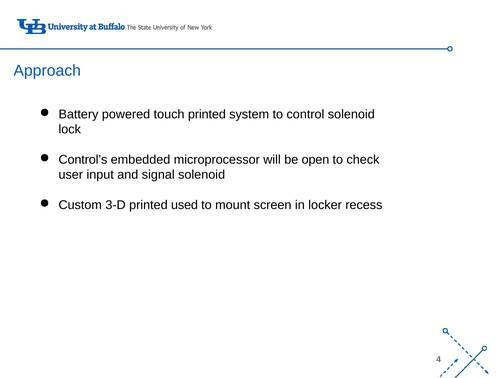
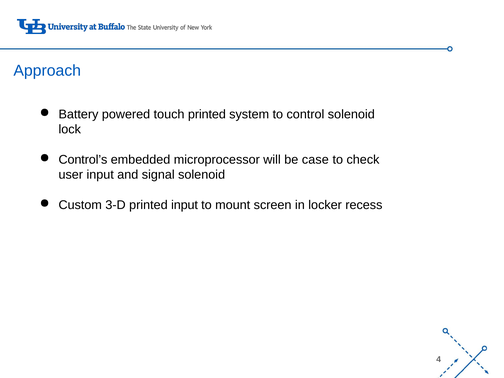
open: open -> case (315, 160)
printed used: used -> input (185, 205)
